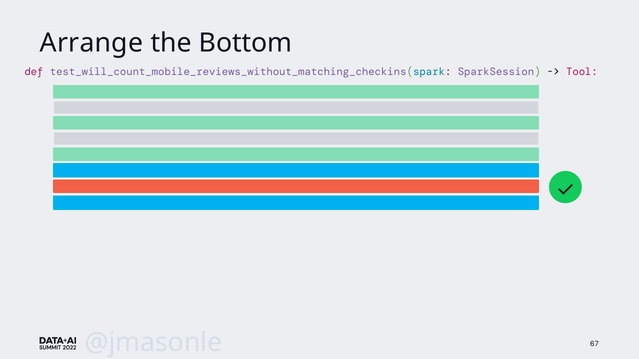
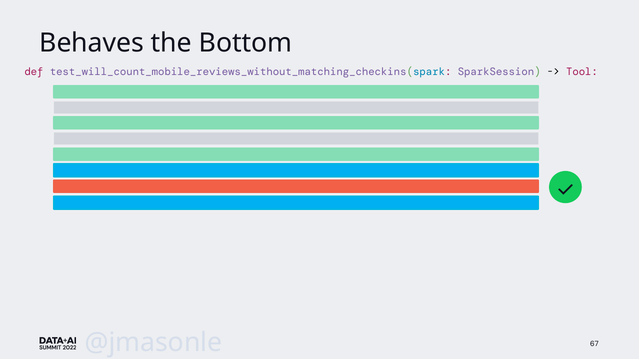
Arrange: Arrange -> Behaves (92, 43)
